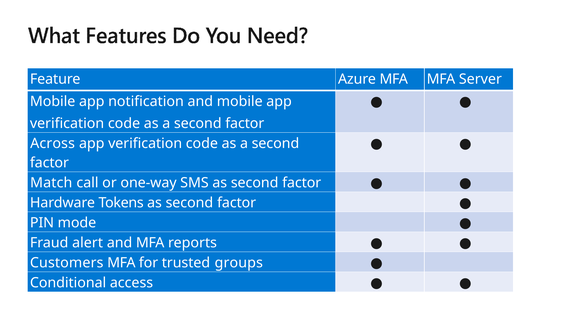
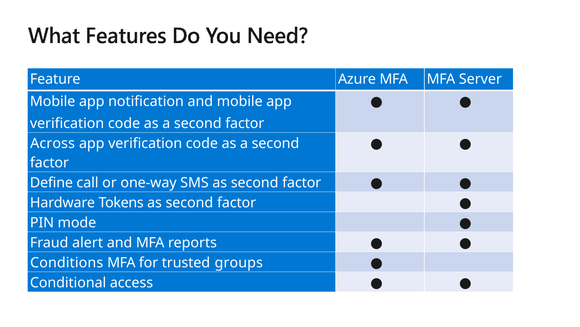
Match: Match -> Define (51, 183)
Customers: Customers -> Conditions (67, 262)
